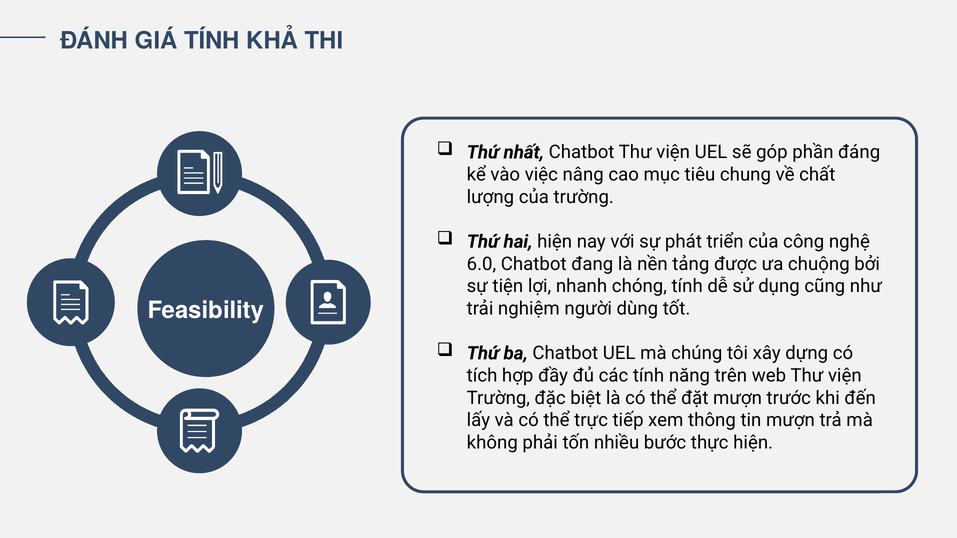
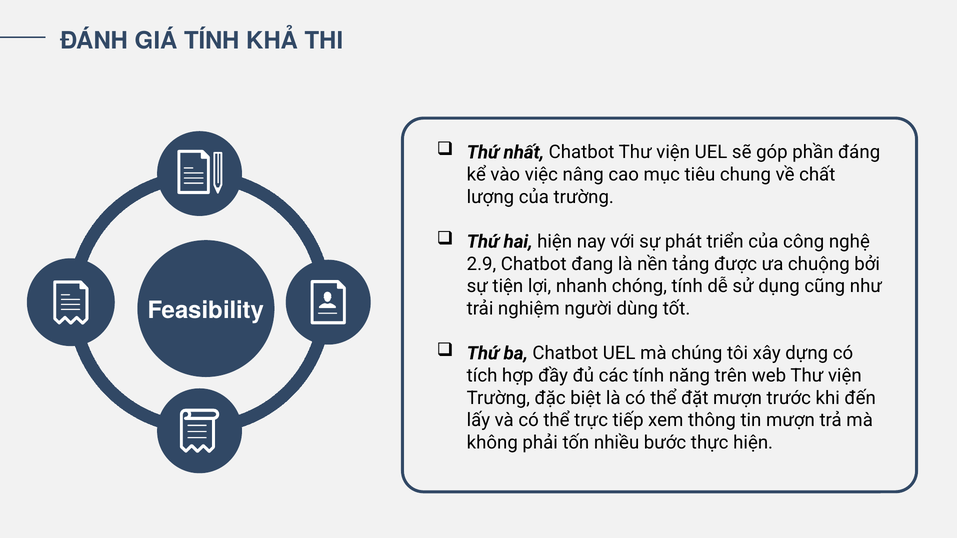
6.0: 6.0 -> 2.9 (481, 264)
